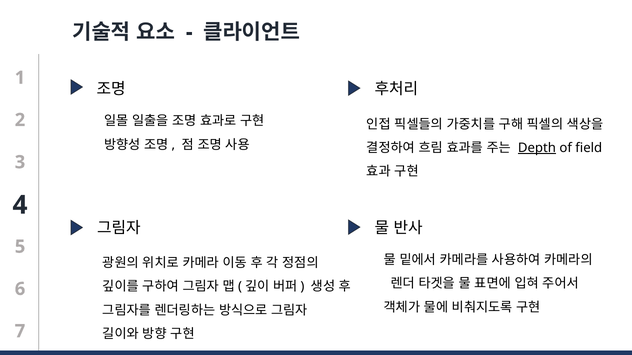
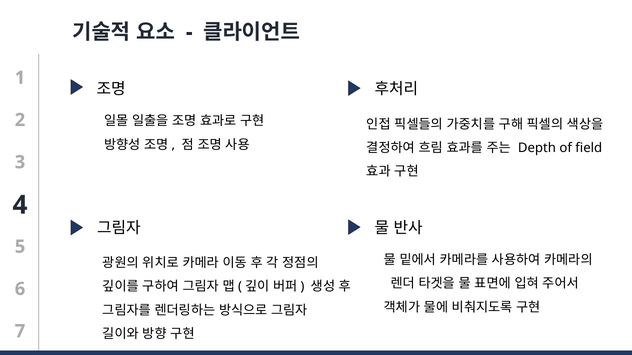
Depth underline: present -> none (537, 148)
